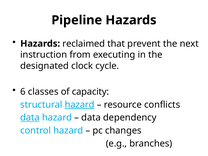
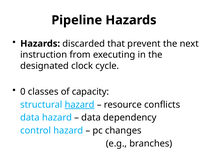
reclaimed: reclaimed -> discarded (84, 44)
6: 6 -> 0 (23, 92)
data underline: present -> none (30, 118)
